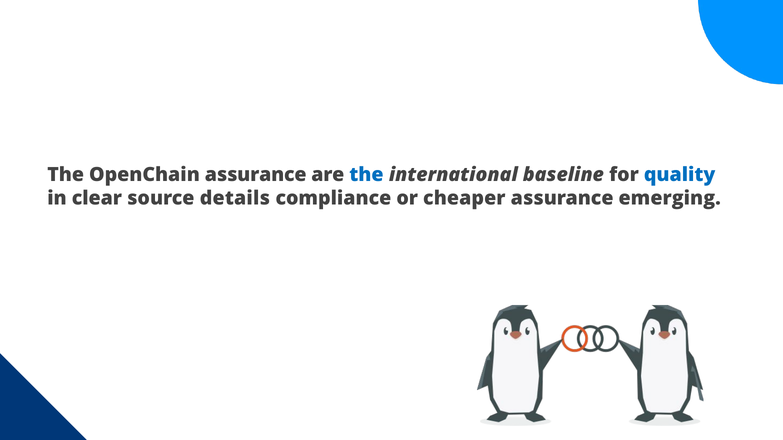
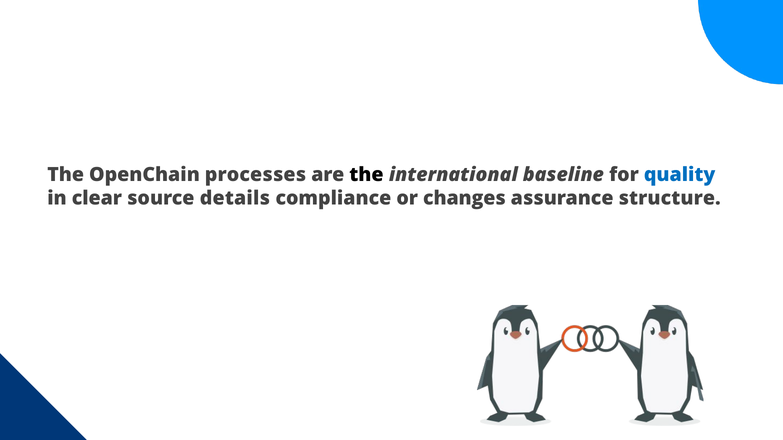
OpenChain assurance: assurance -> processes (255, 175)
the colour: blue -> black (366, 175)
cheaper: cheaper -> changes (464, 199)
emerging: emerging -> structure (670, 199)
